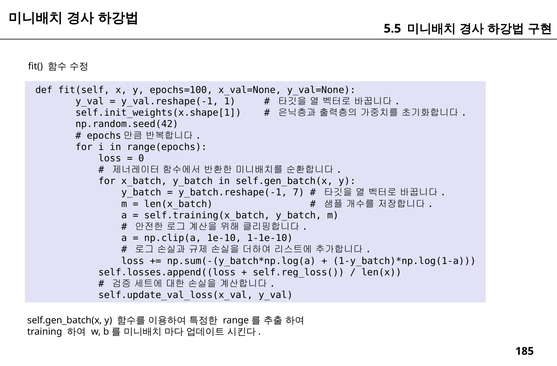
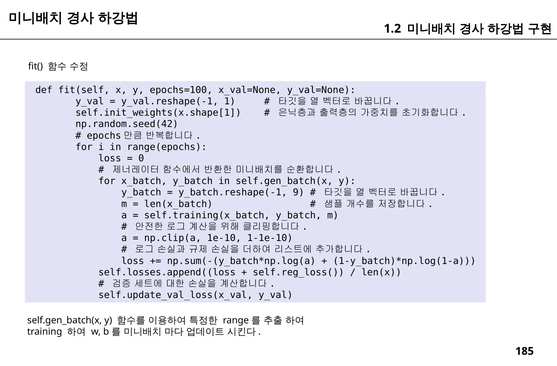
5.5: 5.5 -> 1.2 (392, 29)
7: 7 -> 9 (299, 192)
